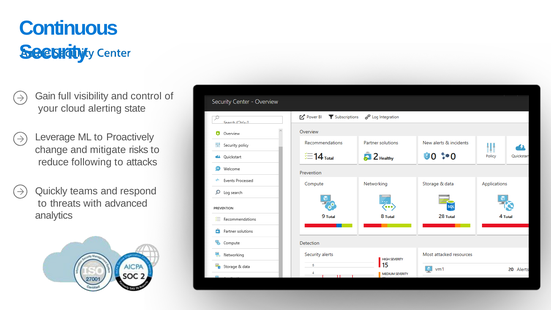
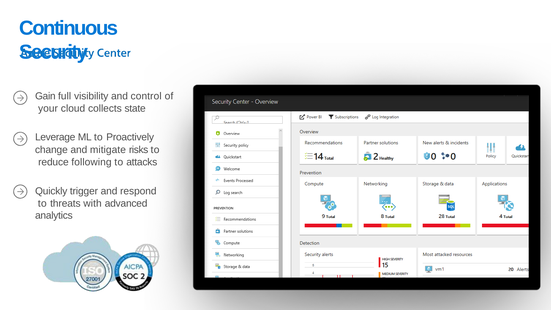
alerting: alerting -> collects (105, 108)
teams: teams -> trigger (84, 191)
